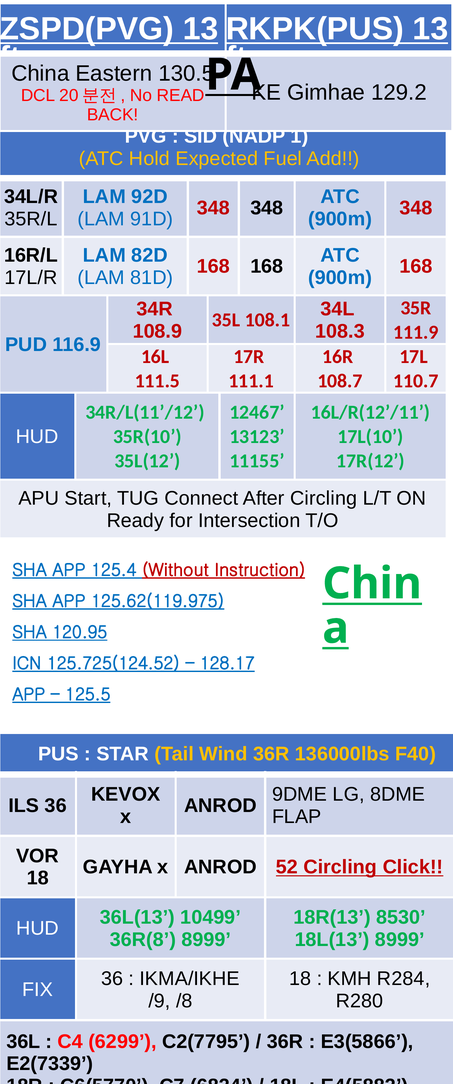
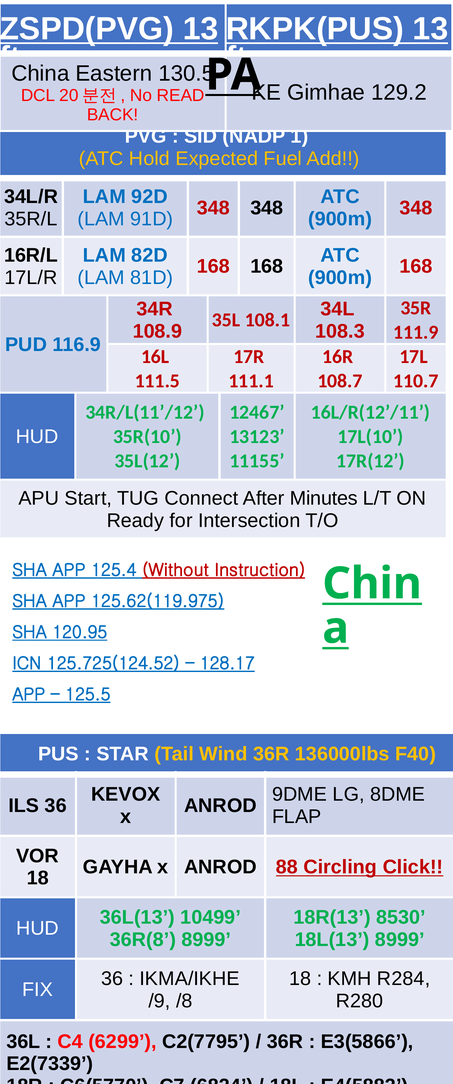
After Circling: Circling -> Minutes (324, 498)
52: 52 -> 88 (287, 867)
